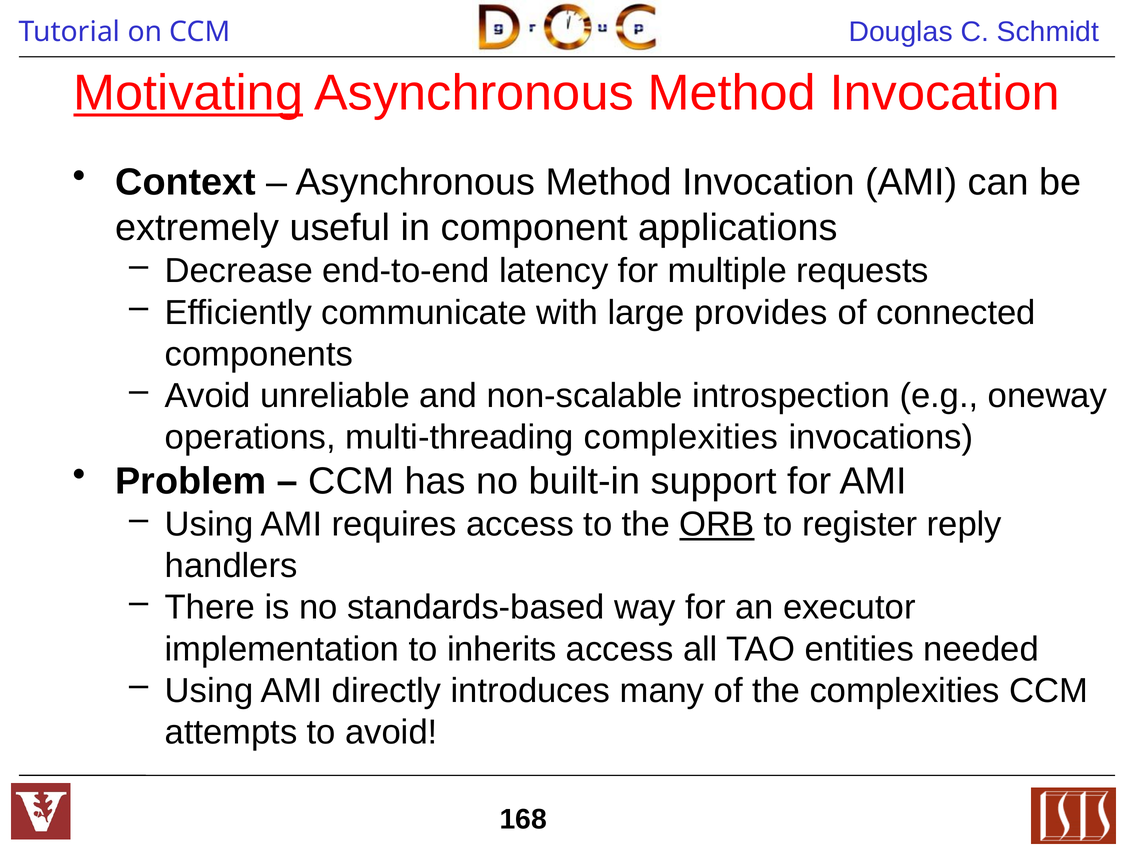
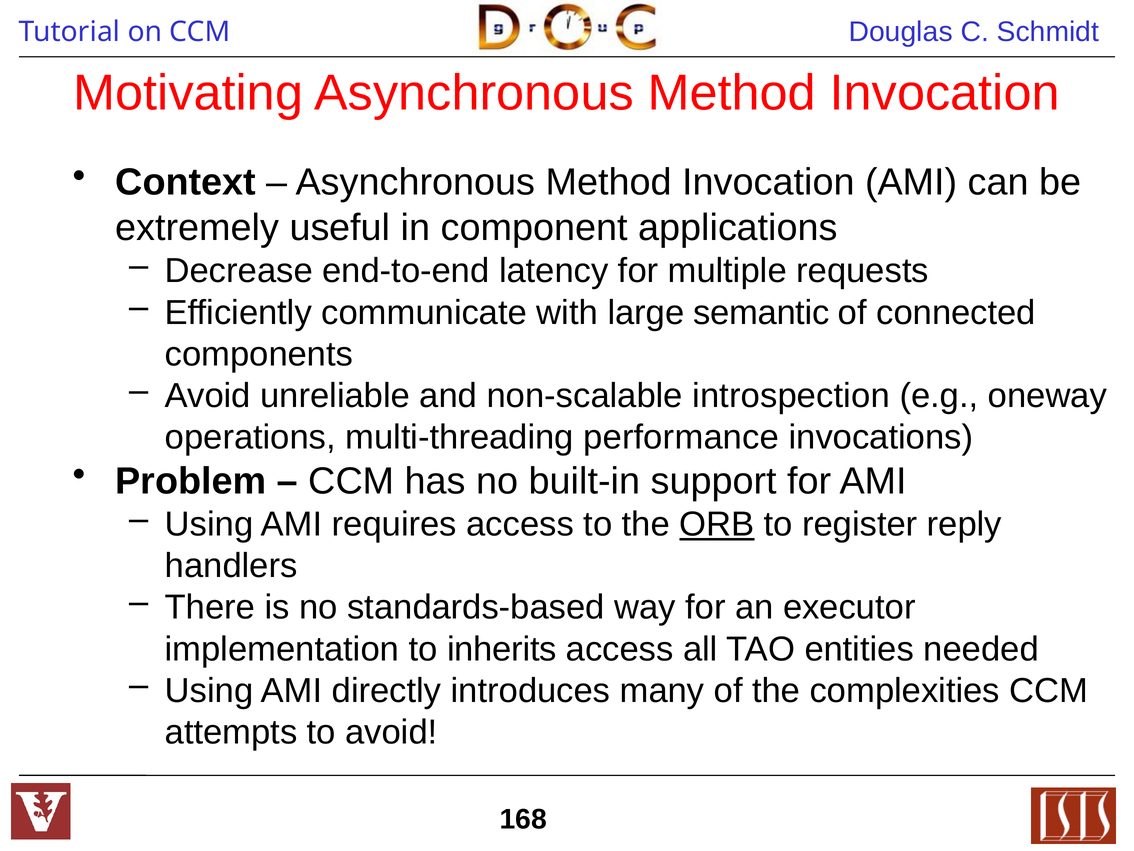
Motivating underline: present -> none (188, 93)
provides: provides -> semantic (761, 312)
multi-threading complexities: complexities -> performance (681, 437)
